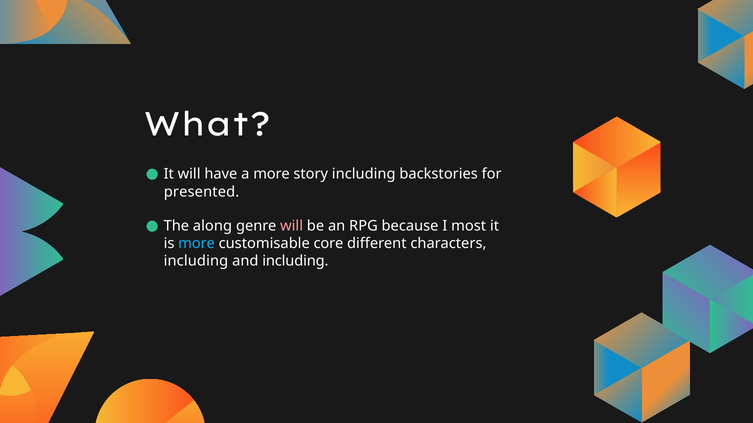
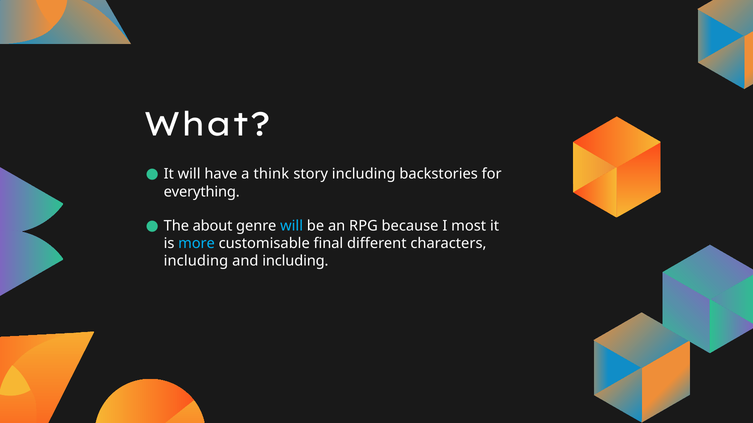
a more: more -> think (271, 174)
presented: presented -> everything (202, 192)
along: along -> about (213, 226)
will colour: pink -> light blue (292, 226)
core: core -> final (328, 244)
